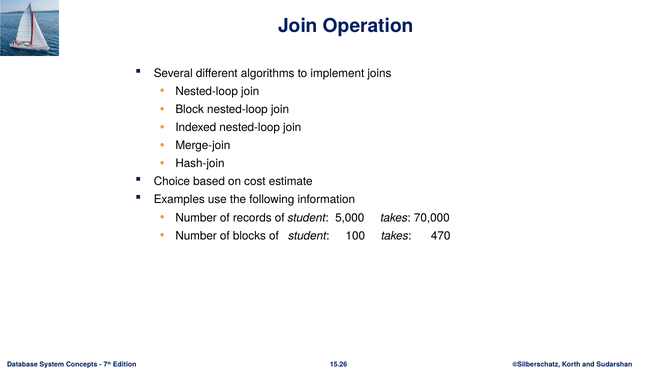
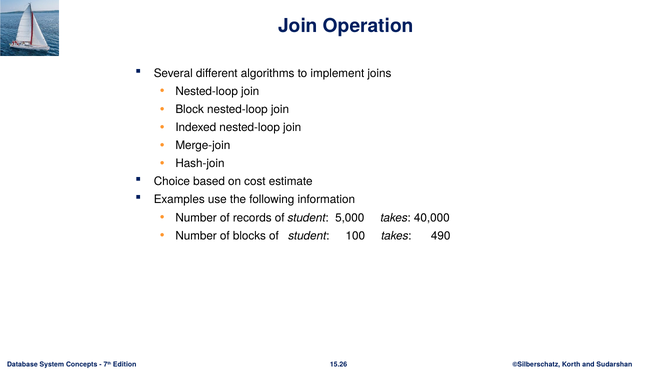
70,000: 70,000 -> 40,000 (432, 218)
470: 470 -> 490 (441, 236)
